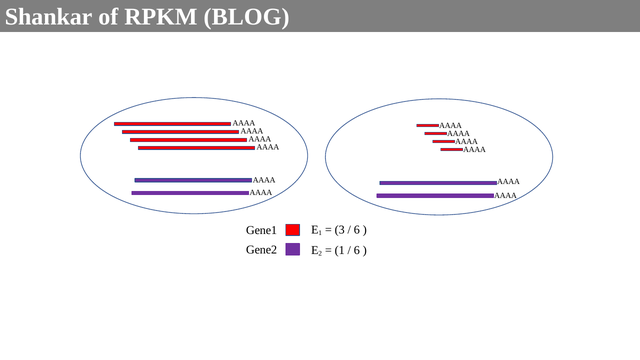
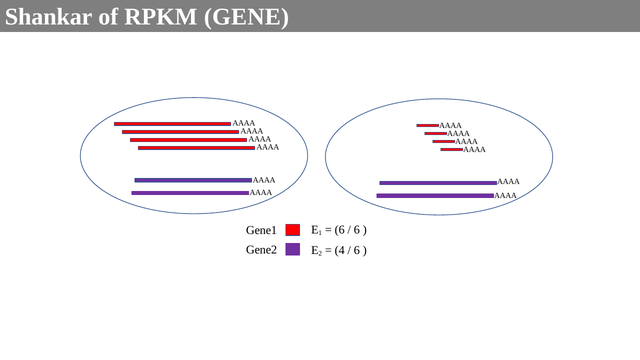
BLOG: BLOG -> GENE (247, 17)
3: 3 -> 6 (340, 230)
1: 1 -> 4 (340, 250)
